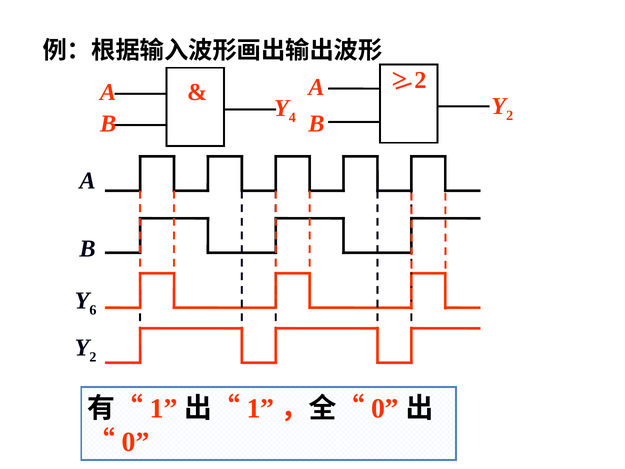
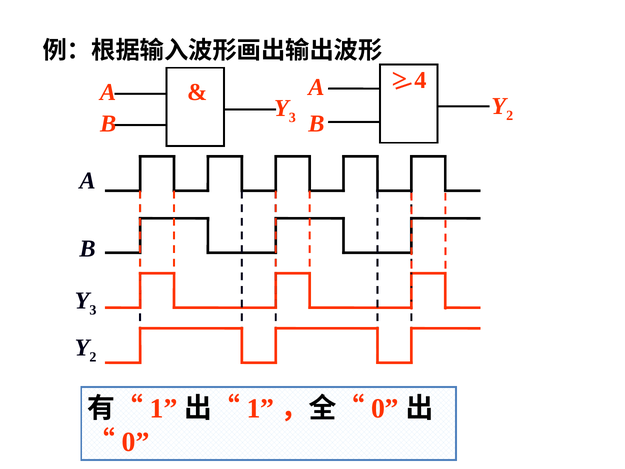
2: 2 -> 4 (420, 80)
4: 4 -> 3 (292, 117)
6: 6 -> 3 (93, 310)
